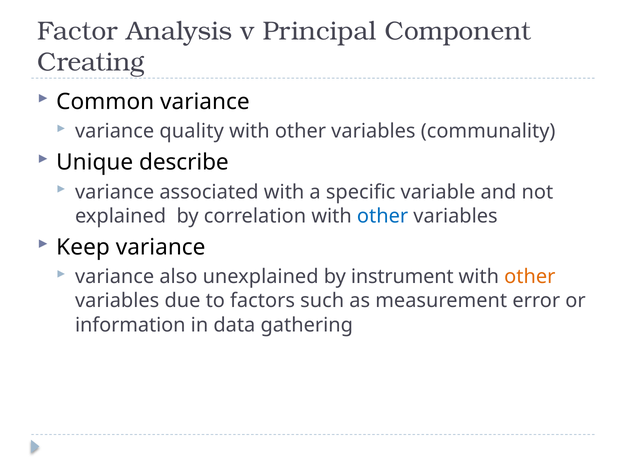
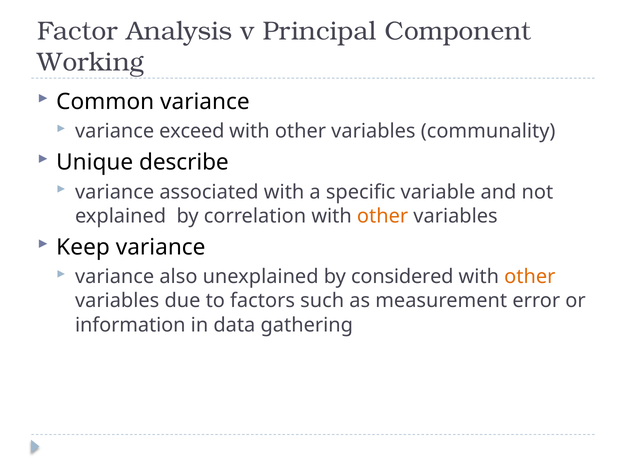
Creating: Creating -> Working (91, 62)
quality: quality -> exceed (192, 132)
other colour: blue -> orange (383, 216)
instrument: instrument -> considered (402, 277)
